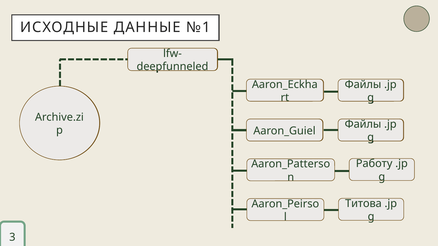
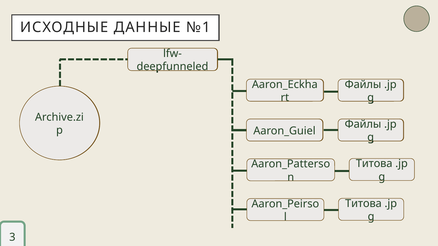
Работу: Работу -> Титова (374, 164)
